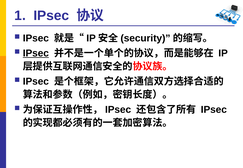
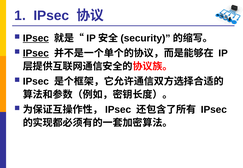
IPsec underline: none -> present (36, 38)
